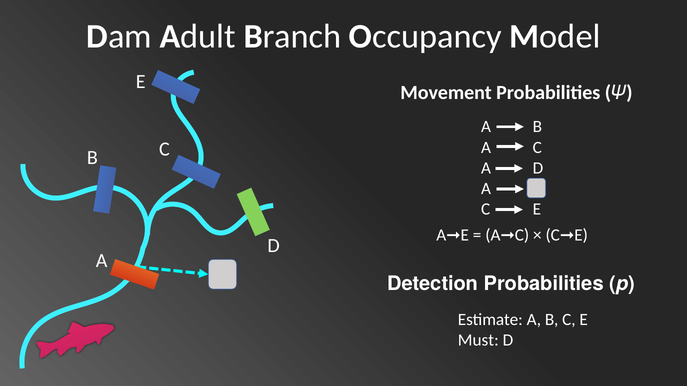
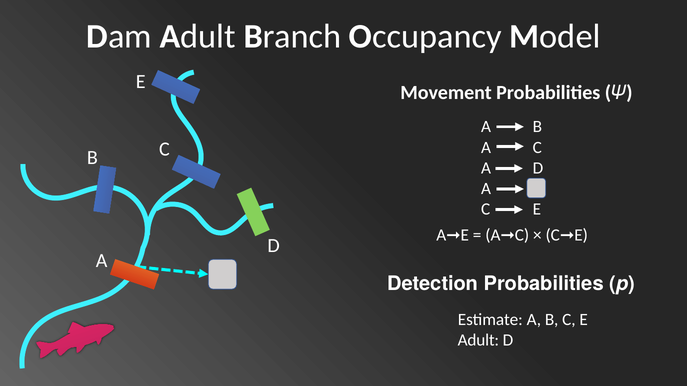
Must: Must -> Adult (478, 341)
